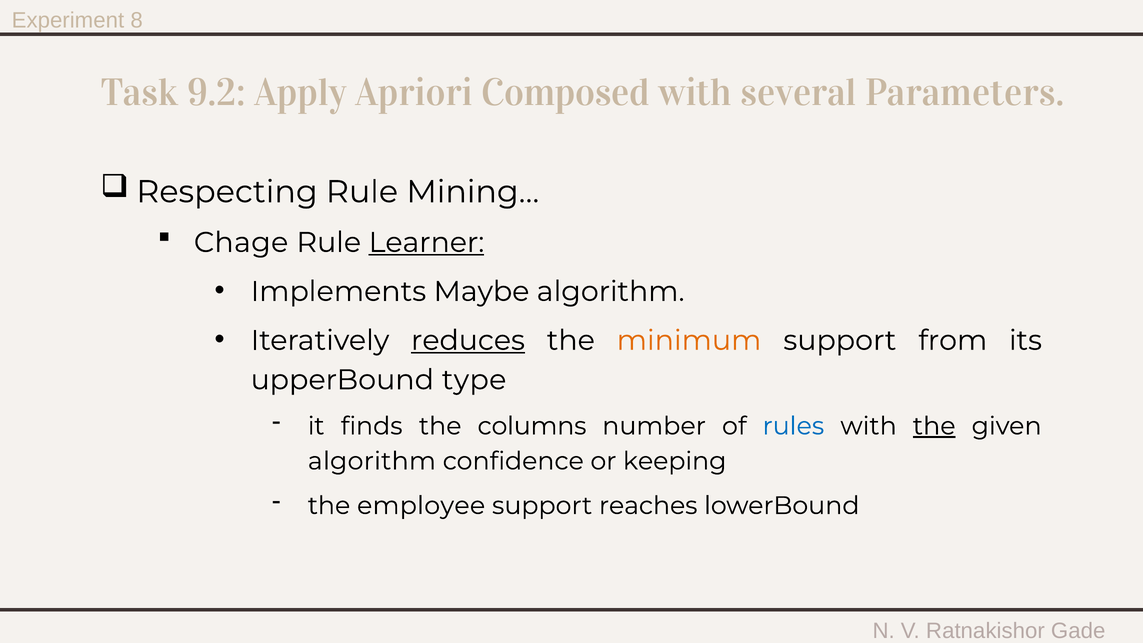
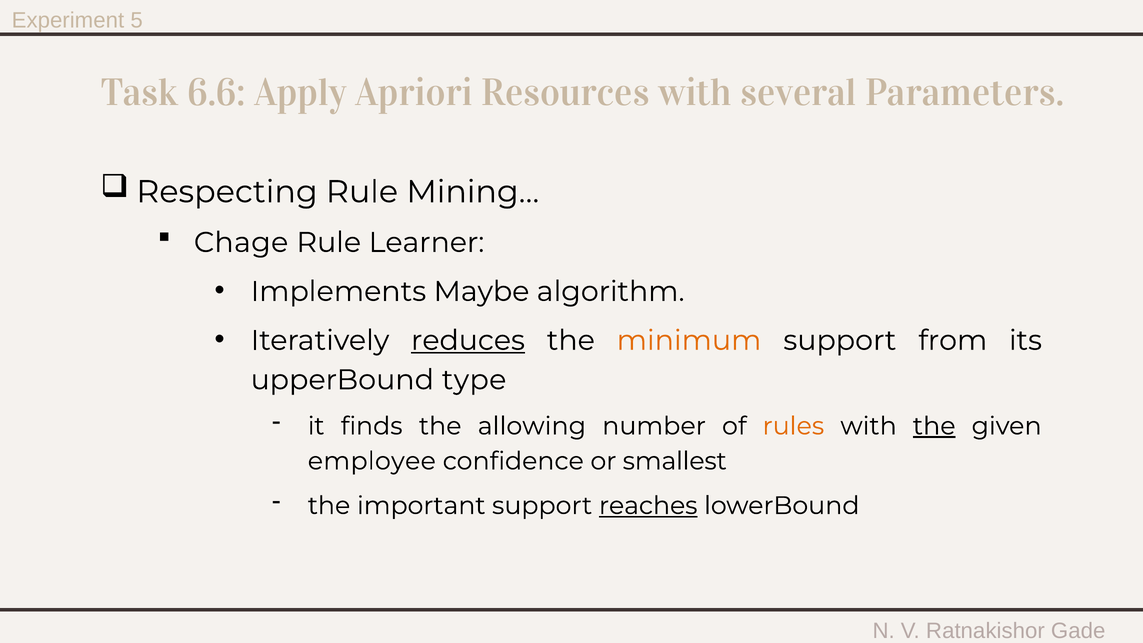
8: 8 -> 5 (137, 21)
9.2: 9.2 -> 6.6 (216, 93)
Composed: Composed -> Resources (565, 93)
Learner underline: present -> none (426, 242)
columns: columns -> allowing (532, 426)
rules colour: blue -> orange (793, 426)
algorithm: algorithm -> employee (372, 461)
keeping: keeping -> smallest (675, 461)
employee: employee -> important (421, 506)
reaches underline: none -> present (648, 506)
